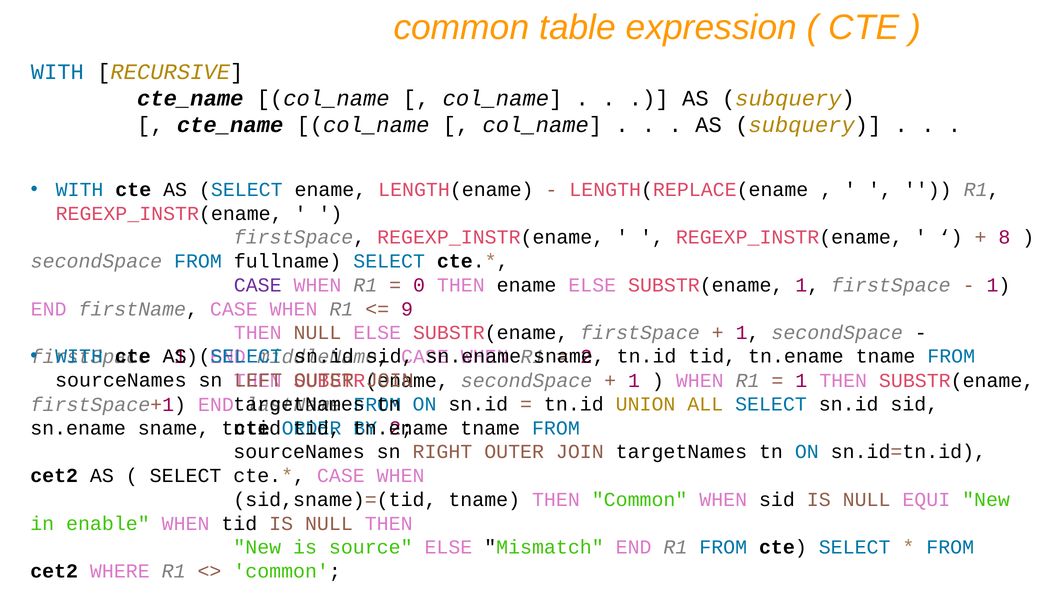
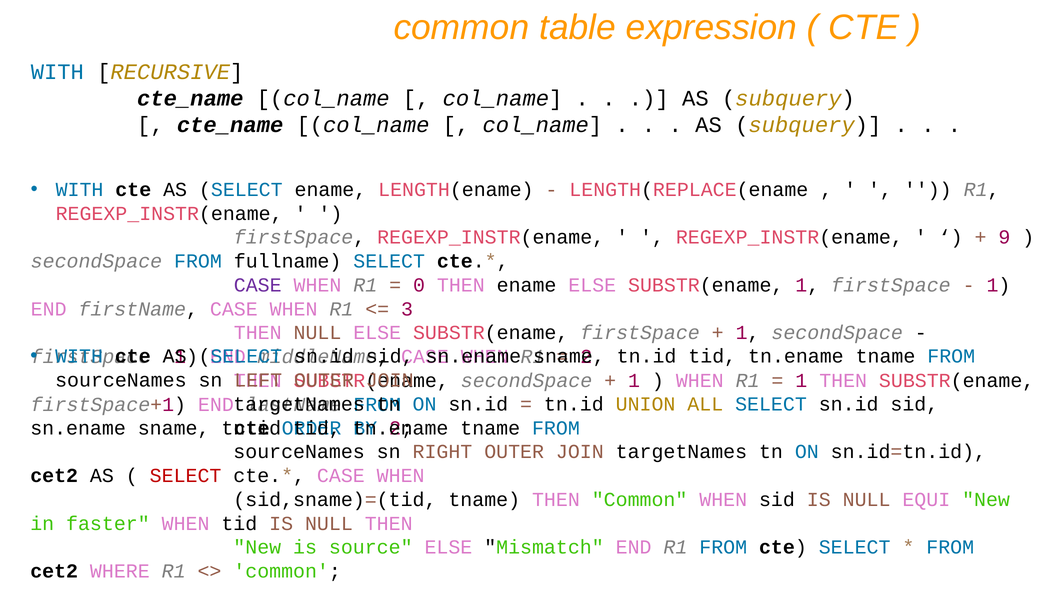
8: 8 -> 9 (1004, 237)
9: 9 -> 3 (407, 309)
SELECT colour: black -> red (186, 476)
enable: enable -> faster (108, 524)
